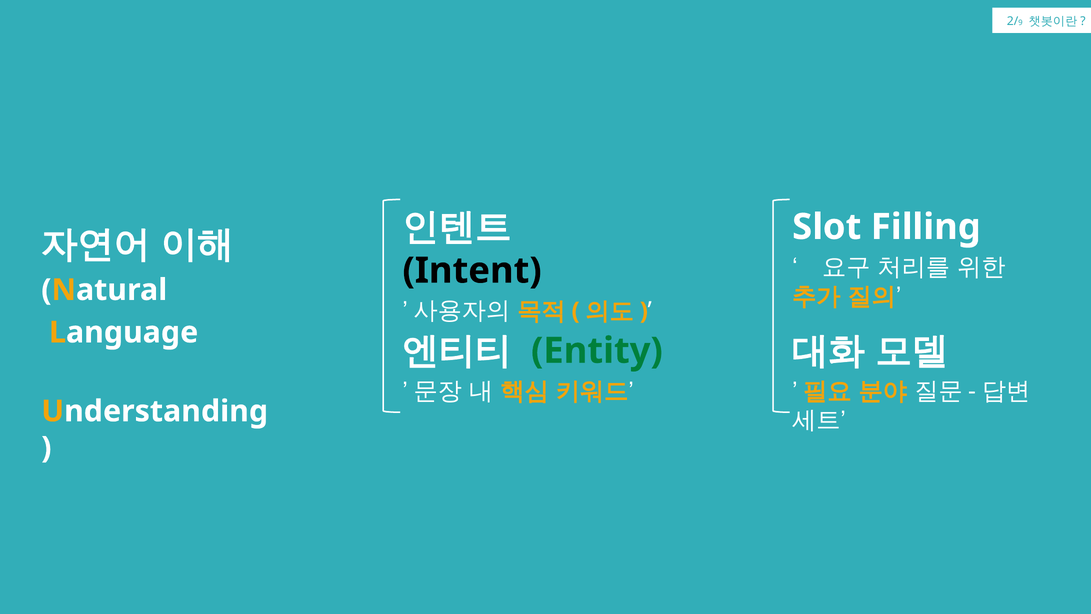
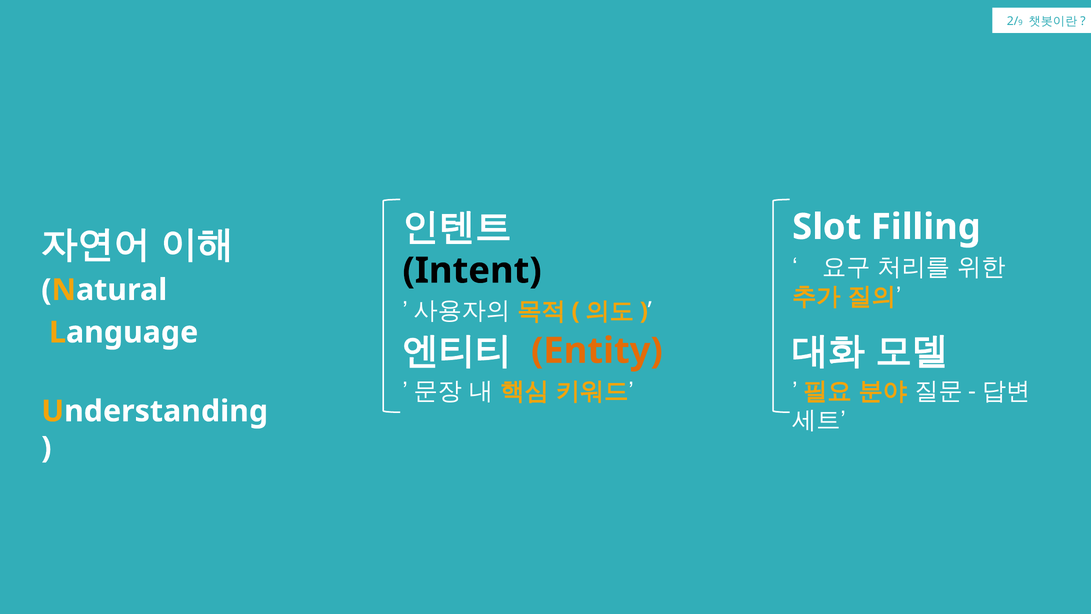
Entity colour: green -> orange (597, 351)
